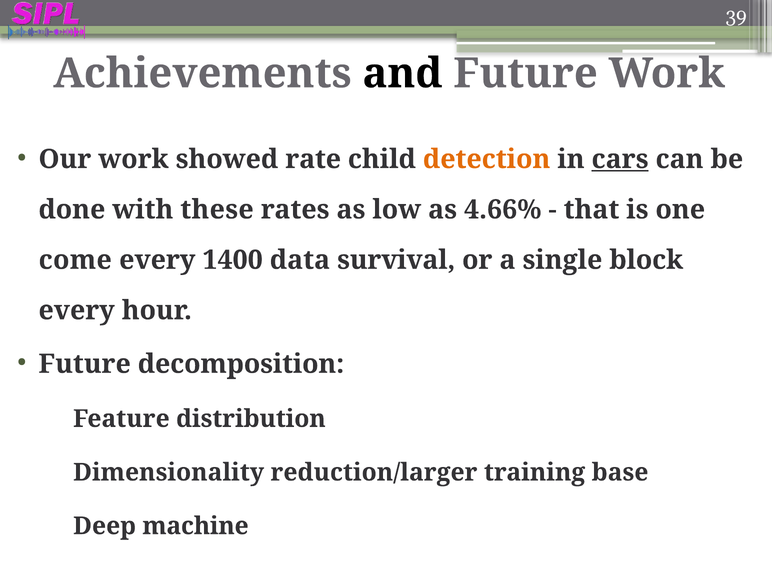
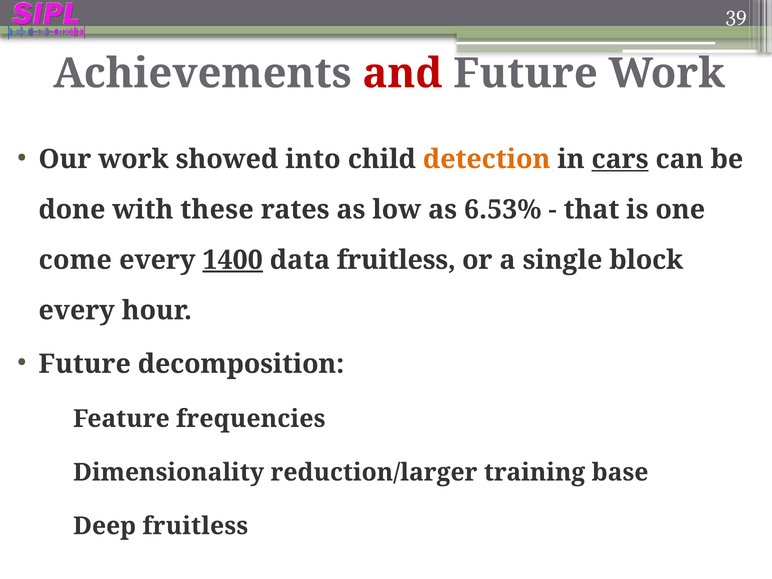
and colour: black -> red (402, 74)
rate: rate -> into (313, 159)
4.66%: 4.66% -> 6.53% (503, 210)
1400 underline: none -> present (233, 260)
data survival: survival -> fruitless (396, 260)
distribution: distribution -> frequencies (251, 419)
Deep machine: machine -> fruitless (195, 526)
